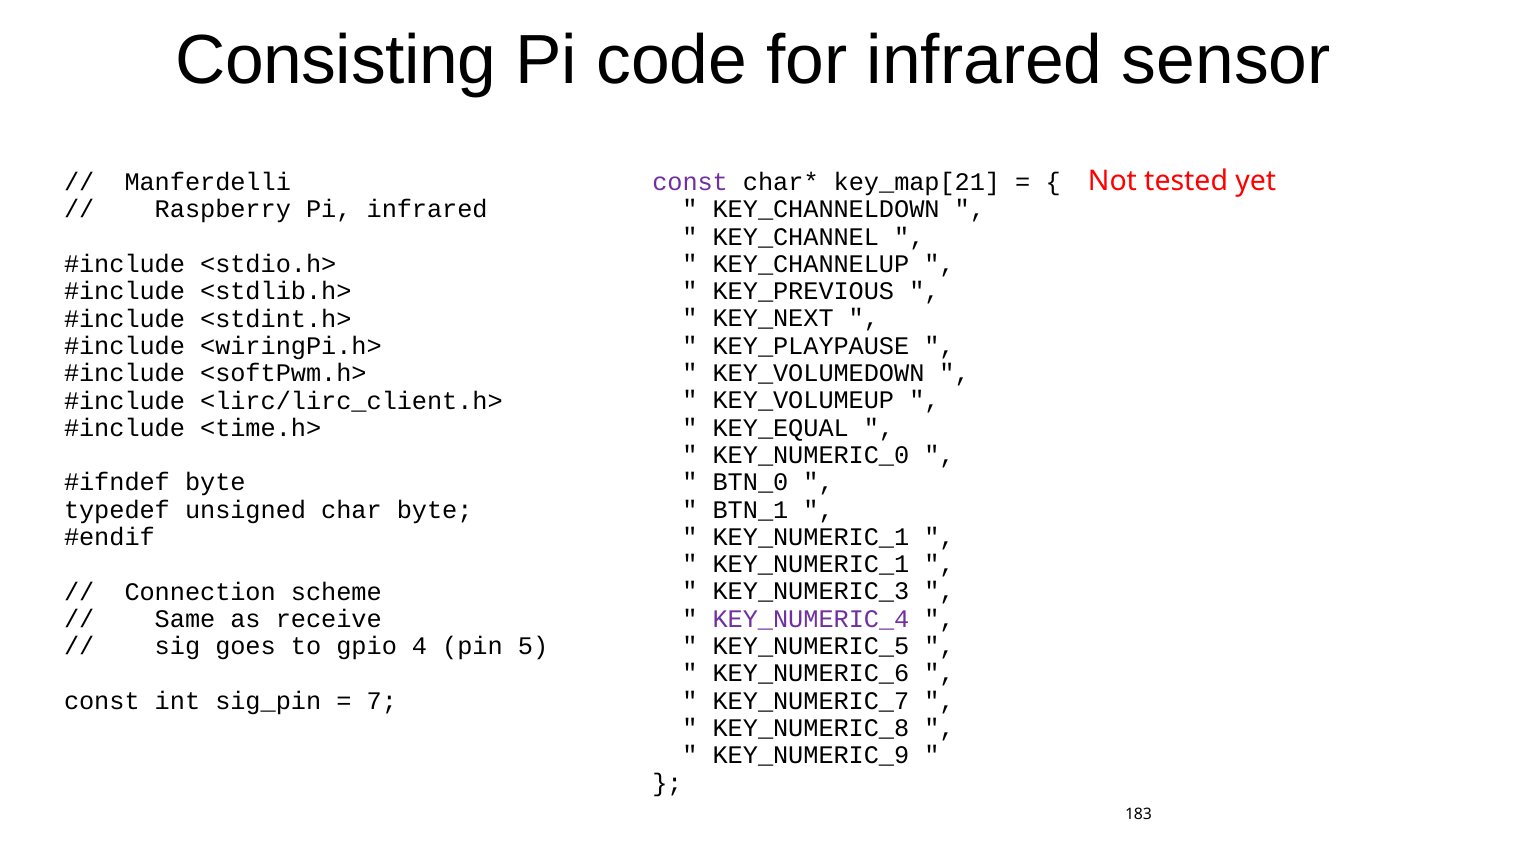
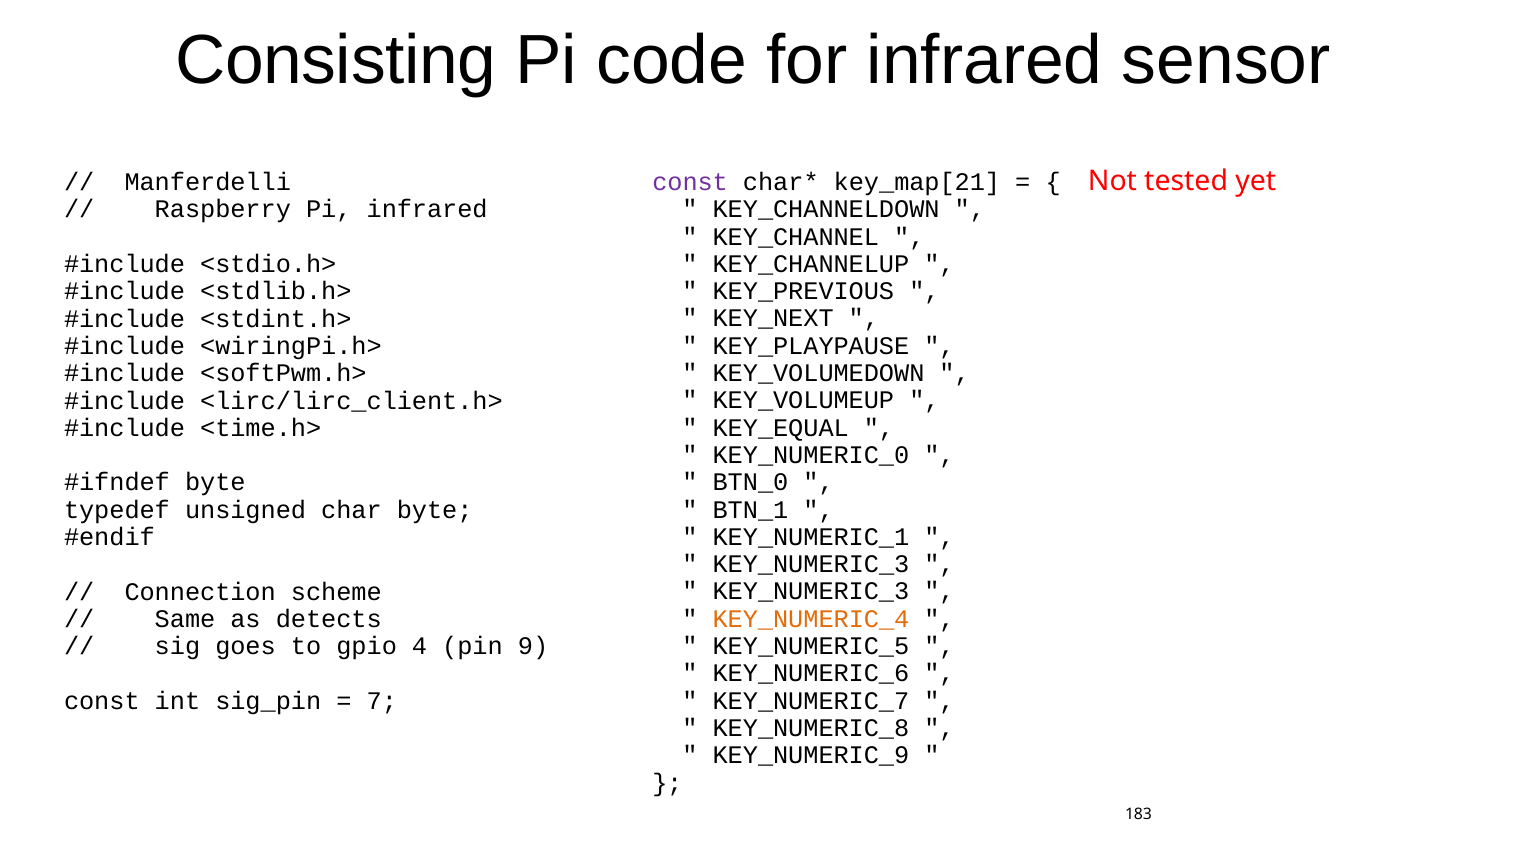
KEY_NUMERIC_1: KEY_NUMERIC_1 -> KEY_NUMERIC_3 (811, 564)
KEY_NUMERIC_4 colour: purple -> orange (811, 619)
receive: receive -> detects (329, 619)
5: 5 -> 9 (533, 646)
